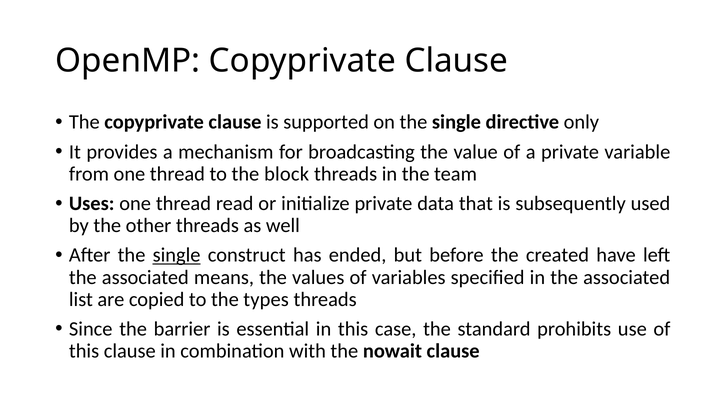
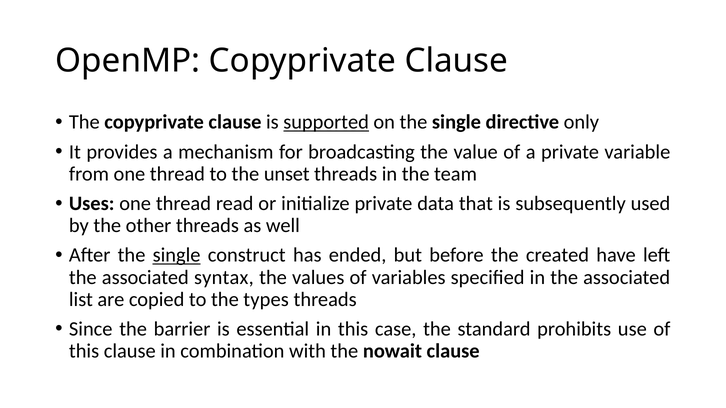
supported underline: none -> present (326, 122)
block: block -> unset (287, 174)
means: means -> syntax (224, 278)
